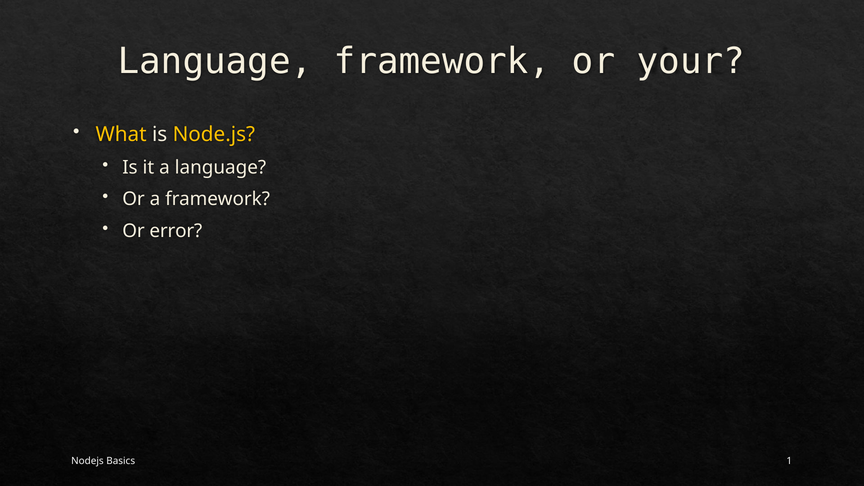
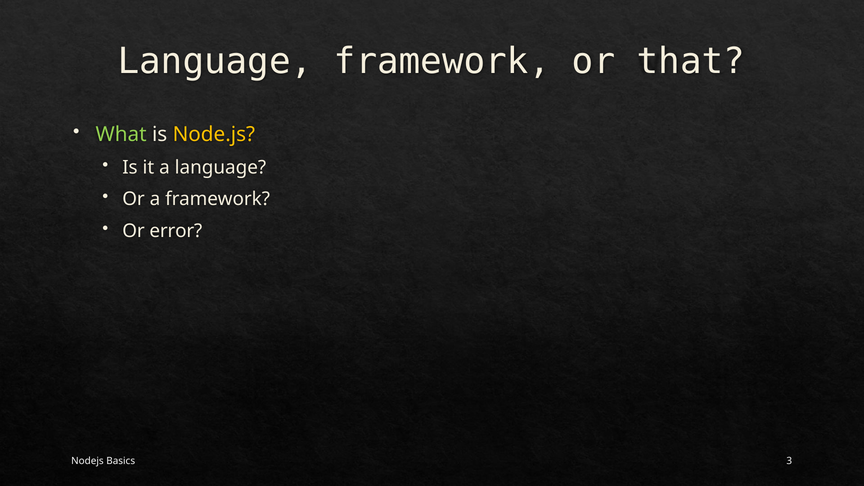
your: your -> that (691, 62)
What colour: yellow -> light green (121, 134)
1: 1 -> 3 (789, 461)
